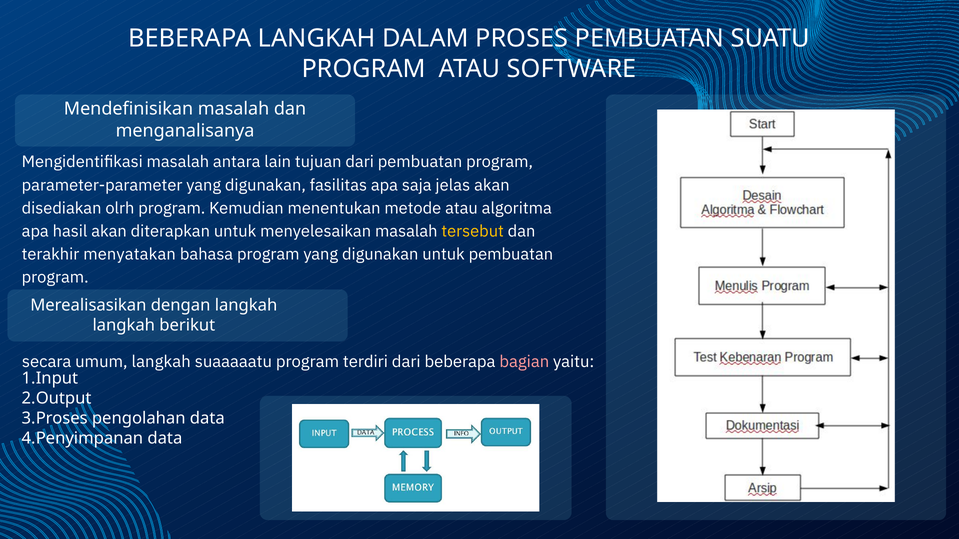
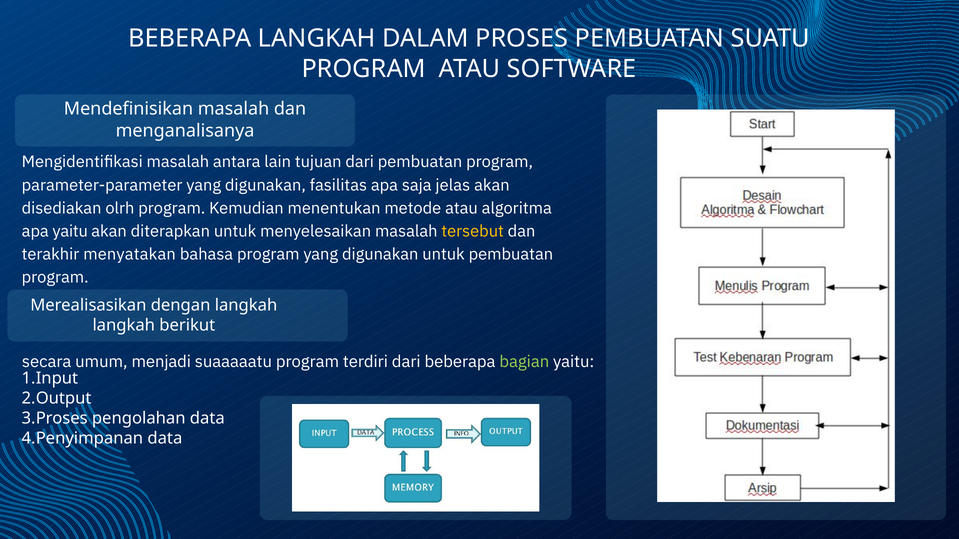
apa hasil: hasil -> yaitu (70, 231)
umum langkah: langkah -> menjadi (161, 362)
bagian colour: pink -> light green (524, 362)
